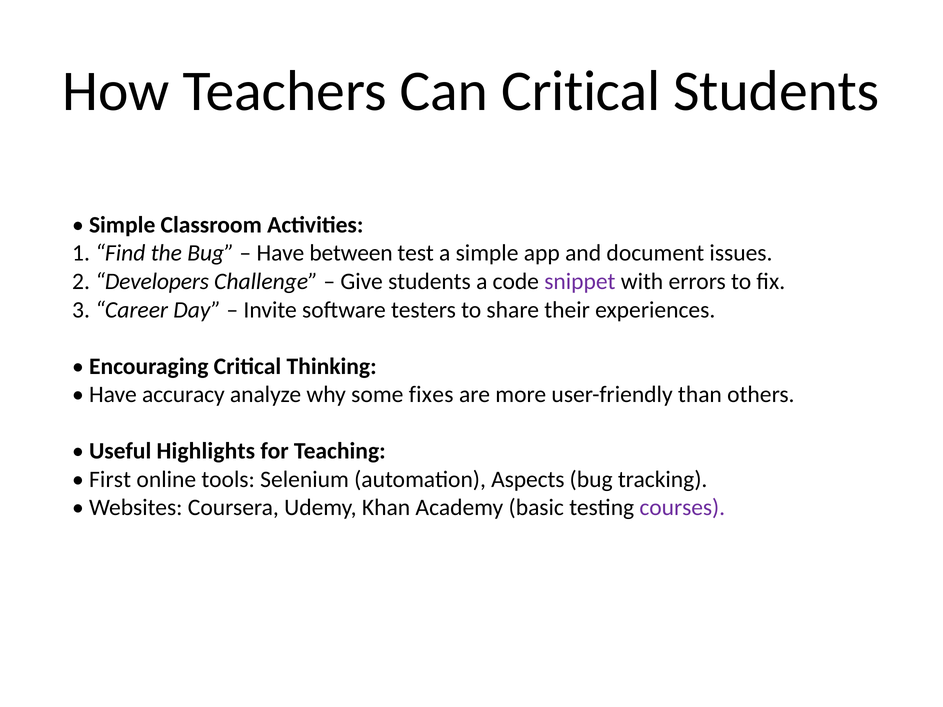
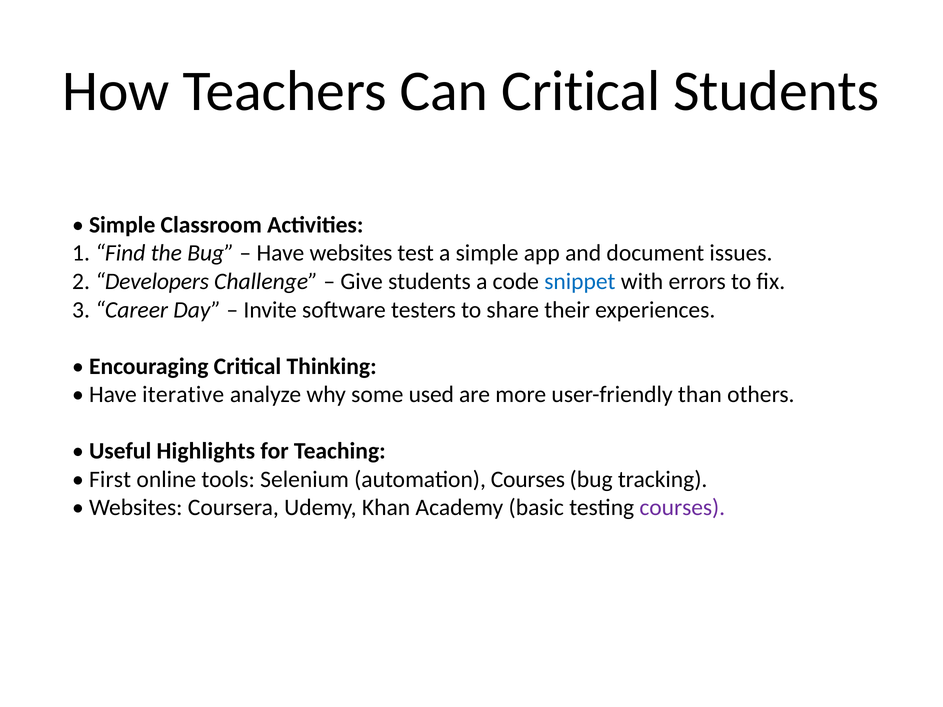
Have between: between -> websites (351, 253)
snippet colour: purple -> blue (580, 282)
accuracy: accuracy -> iterative (183, 395)
fixes: fixes -> used (431, 395)
automation Aspects: Aspects -> Courses (528, 480)
